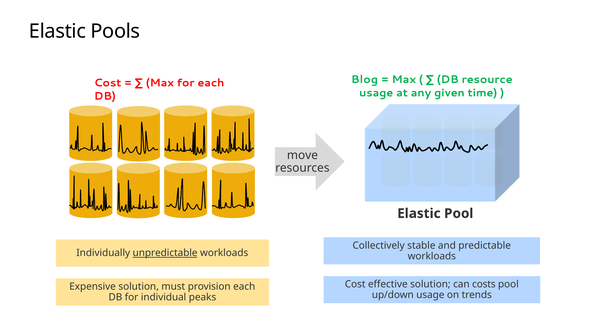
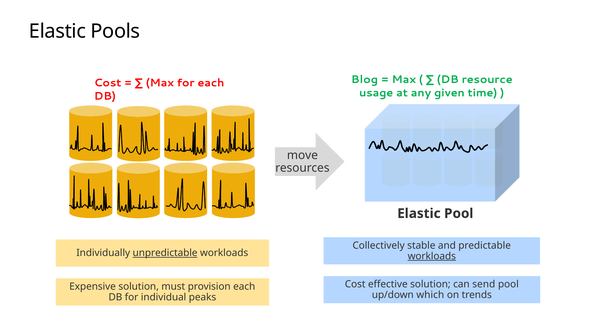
workloads underline: none -> present (432, 256)
costs: costs -> send (484, 285)
up/down usage: usage -> which (430, 295)
